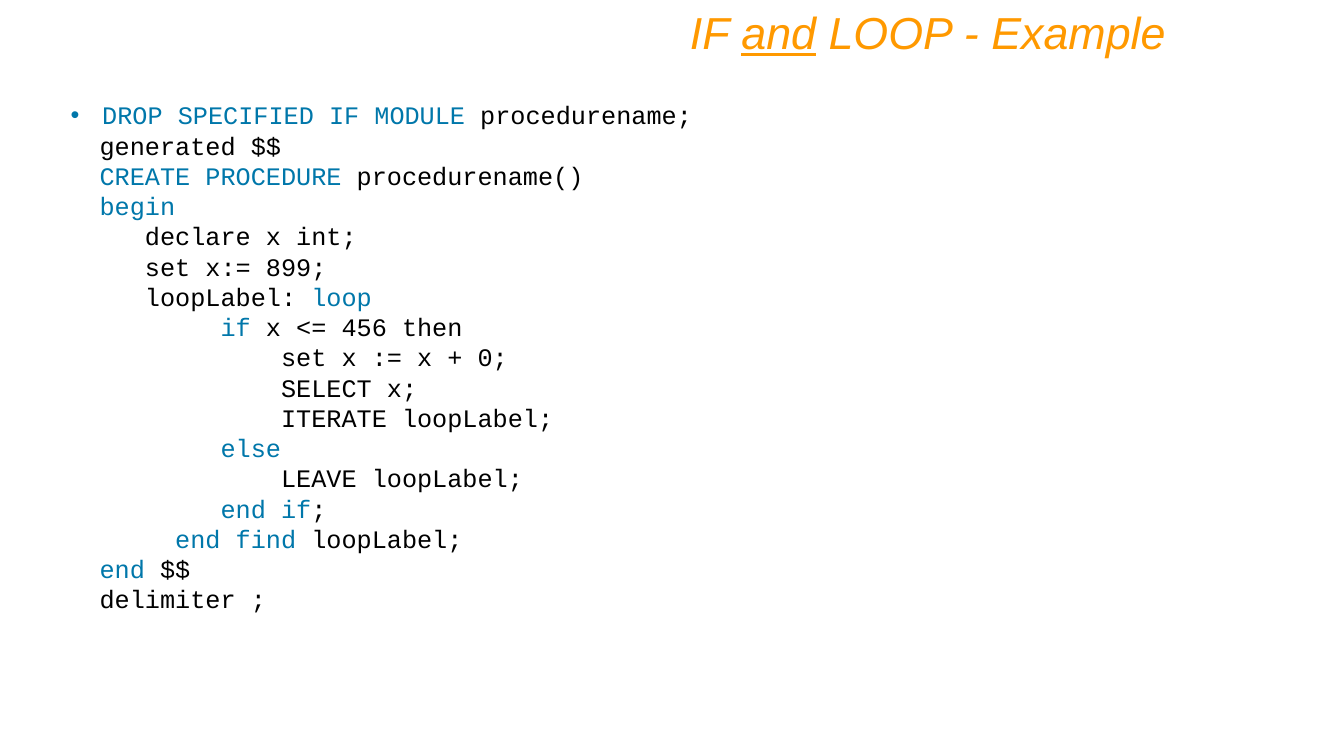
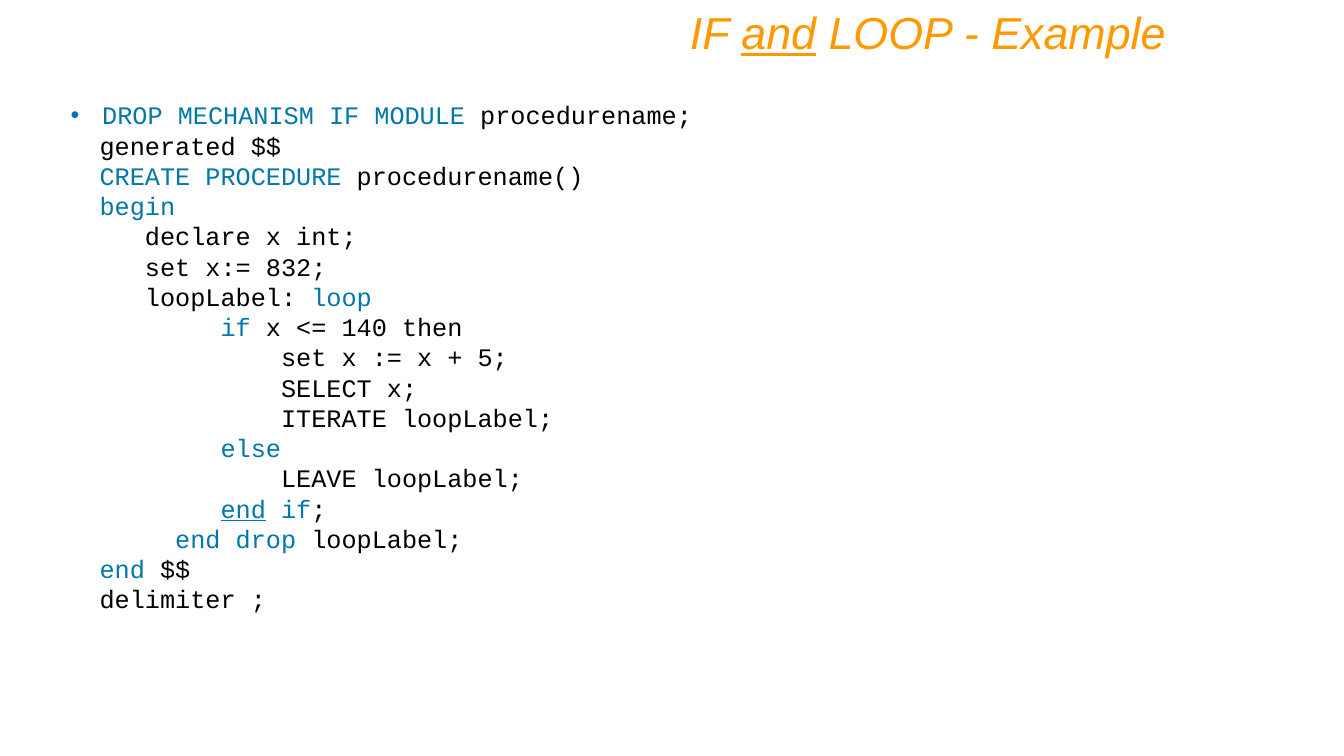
SPECIFIED: SPECIFIED -> MECHANISM (246, 117)
899: 899 -> 832 (296, 268)
456: 456 -> 140 (364, 328)
0: 0 -> 5 (493, 359)
end underline: none -> present (243, 510)
end find: find -> drop (266, 540)
